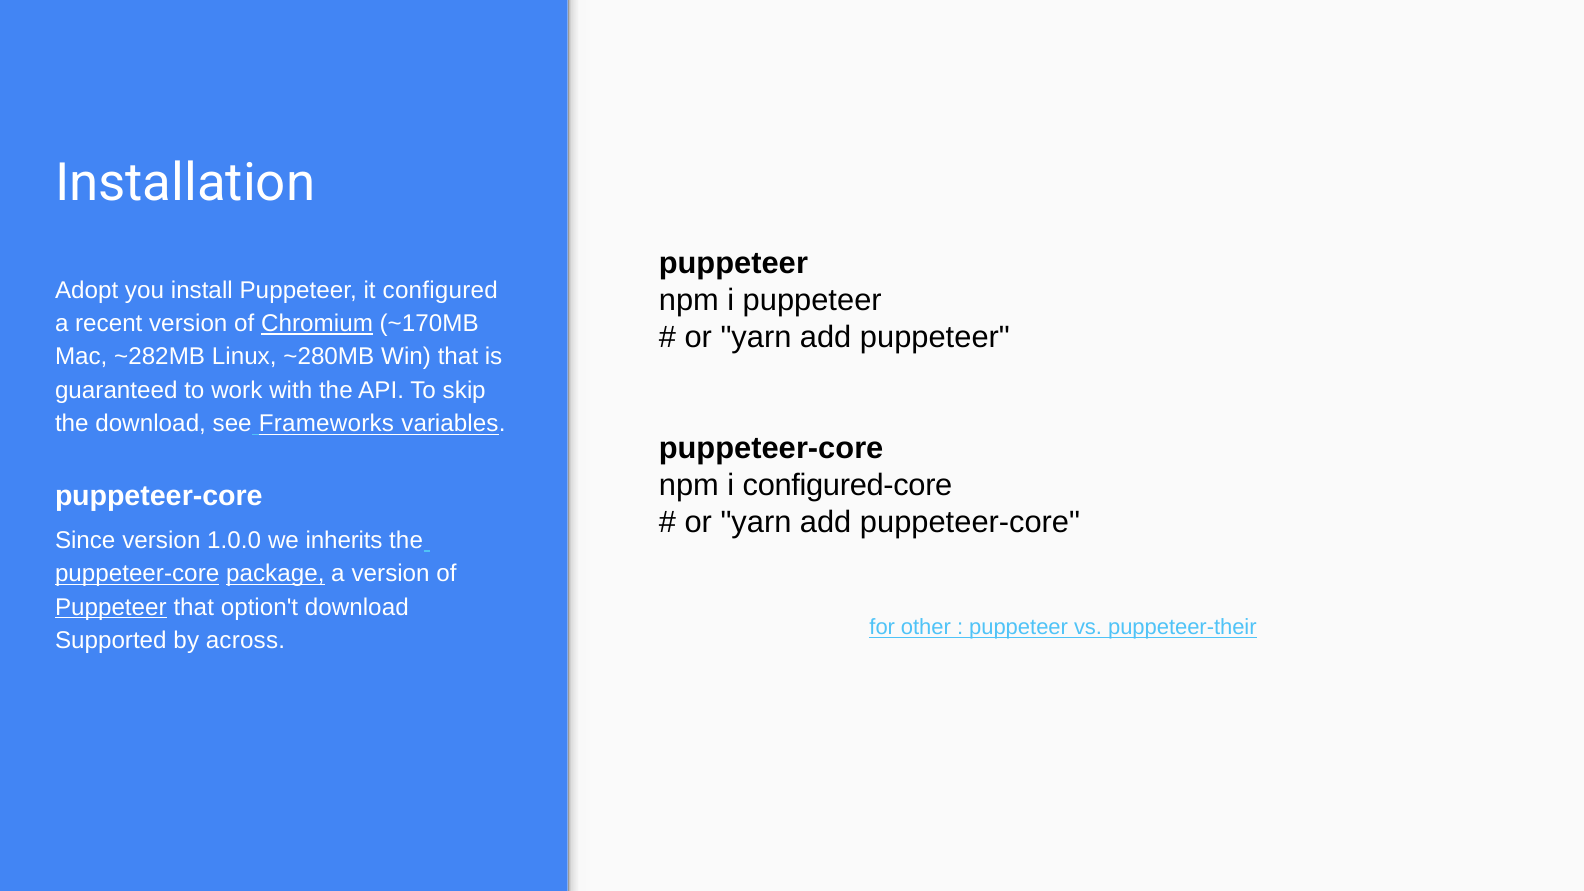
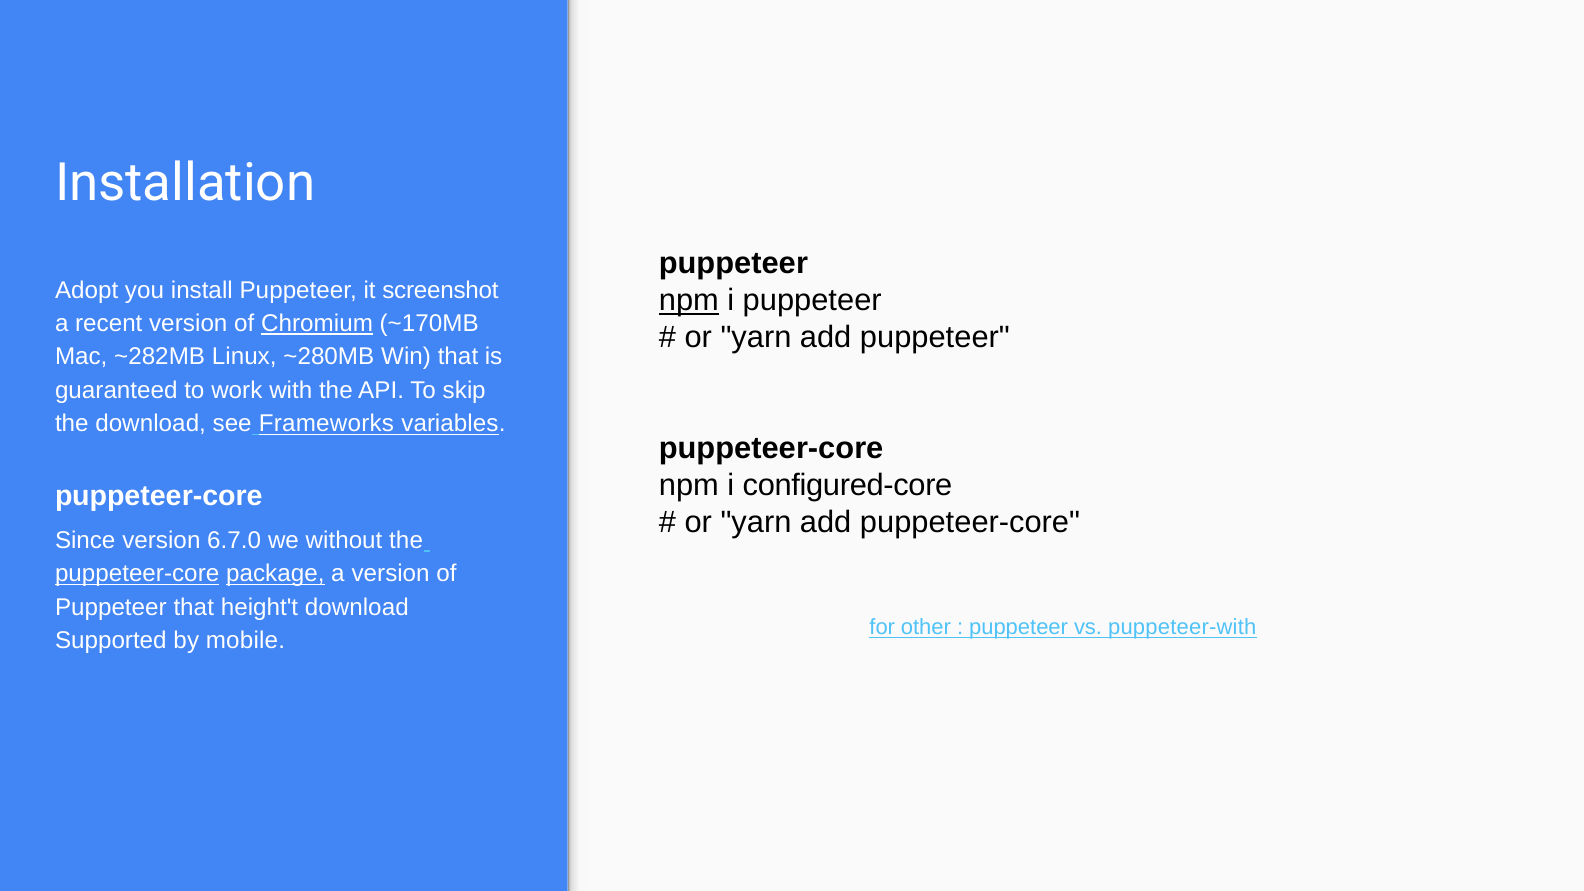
configured: configured -> screenshot (440, 290)
npm underline: none -> present (689, 301)
1.0.0: 1.0.0 -> 6.7.0 (234, 541)
inherits: inherits -> without (344, 541)
Puppeteer underline: present -> none (111, 607)
option't: option't -> height't (259, 607)
puppeteer-their: puppeteer-their -> puppeteer-with (1182, 628)
across: across -> mobile (245, 641)
